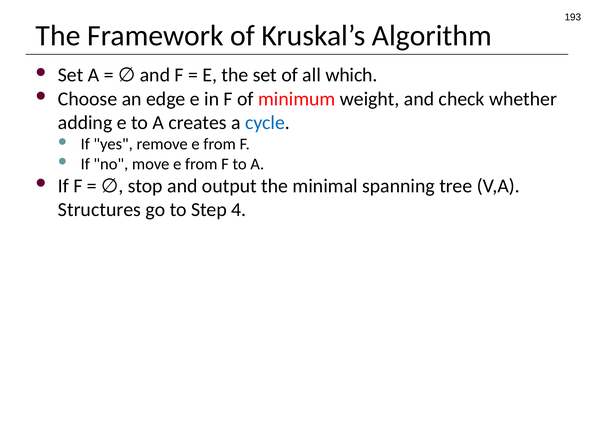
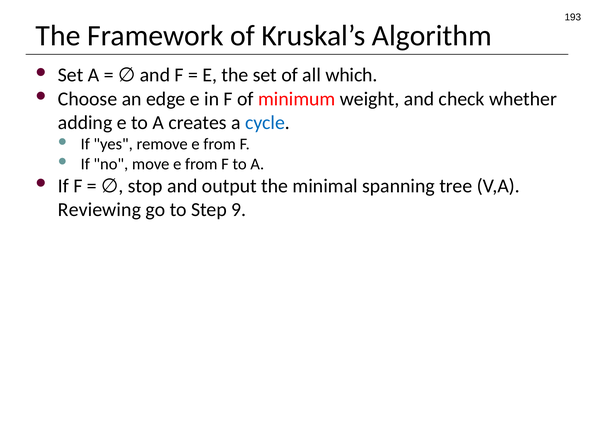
Structures: Structures -> Reviewing (99, 210)
4: 4 -> 9 (239, 210)
